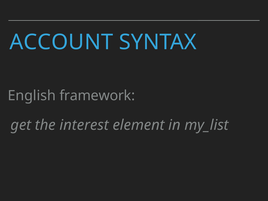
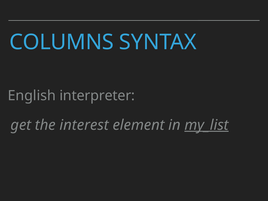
ACCOUNT: ACCOUNT -> COLUMNS (61, 42)
framework: framework -> interpreter (97, 96)
my_list underline: none -> present (207, 125)
